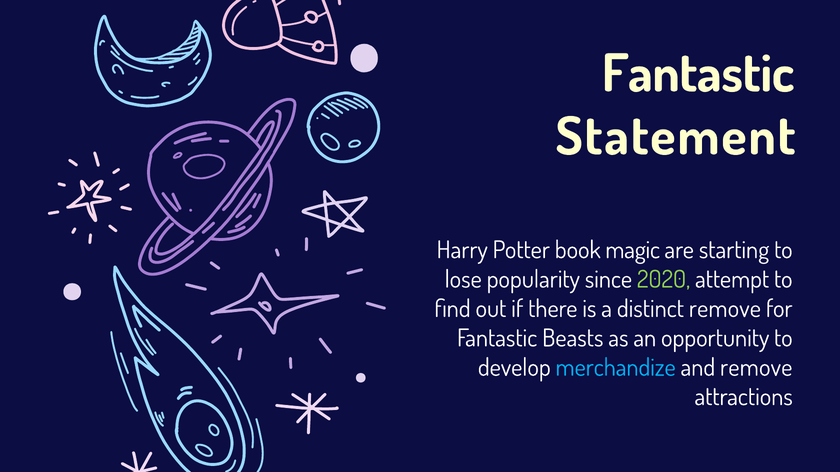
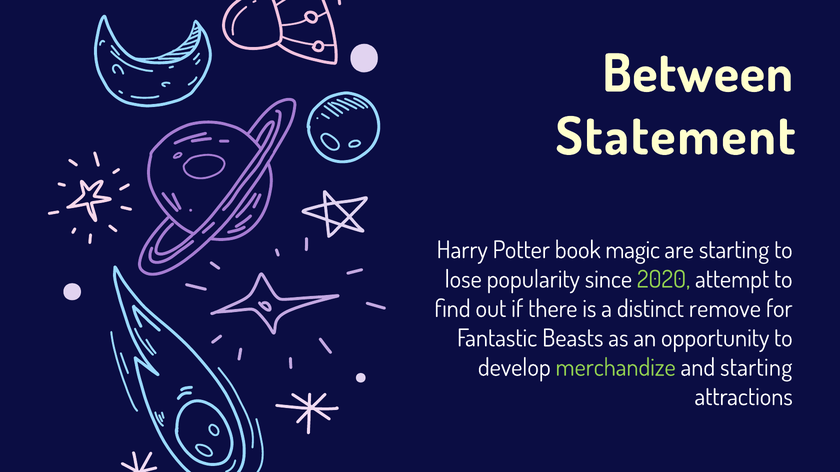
Fantastic: Fantastic -> Between (698, 74)
merchandize colour: light blue -> light green (616, 368)
and remove: remove -> starting (756, 368)
